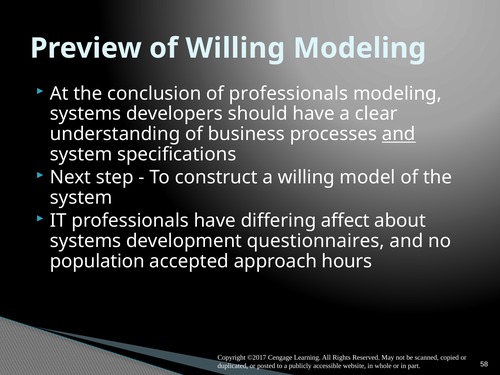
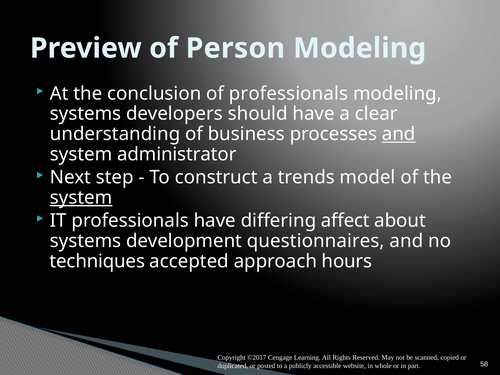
of Willing: Willing -> Person (235, 48)
specifications: specifications -> administrator (177, 154)
a willing: willing -> trends (306, 177)
system underline: none -> present (81, 198)
population: population -> techniques (97, 261)
